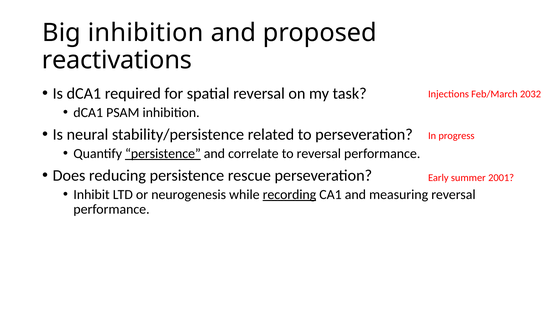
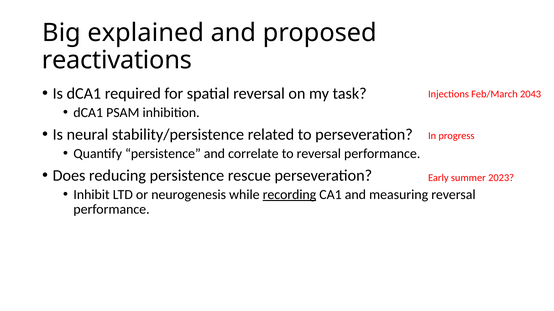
Big inhibition: inhibition -> explained (146, 33)
2032: 2032 -> 2043 (531, 94)
persistence underline: present -> none (163, 154)
2001: 2001 -> 2023 (501, 178)
